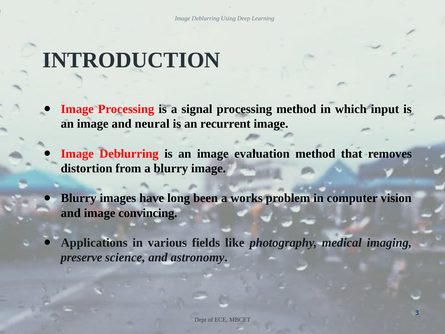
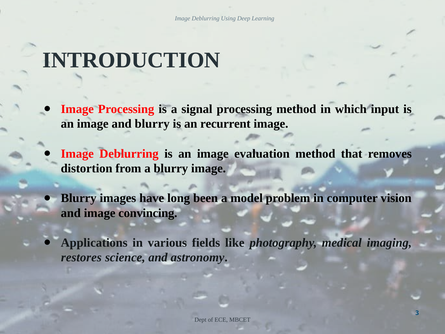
and neural: neural -> blurry (152, 124)
works: works -> model (247, 198)
preserve: preserve -> restores (81, 257)
